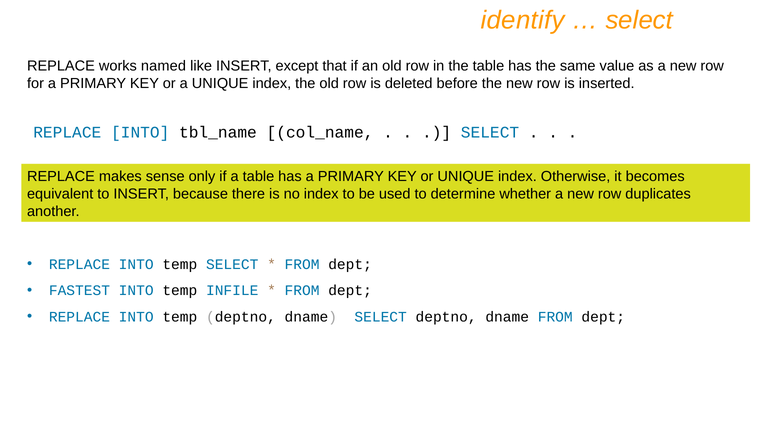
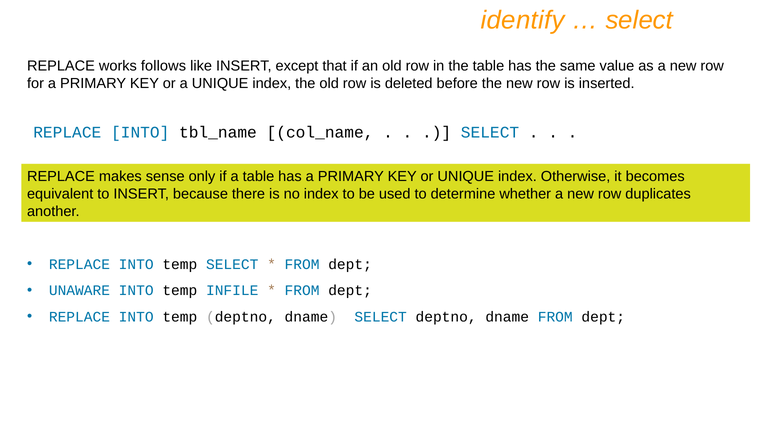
named: named -> follows (164, 66)
FASTEST: FASTEST -> UNAWARE (79, 291)
